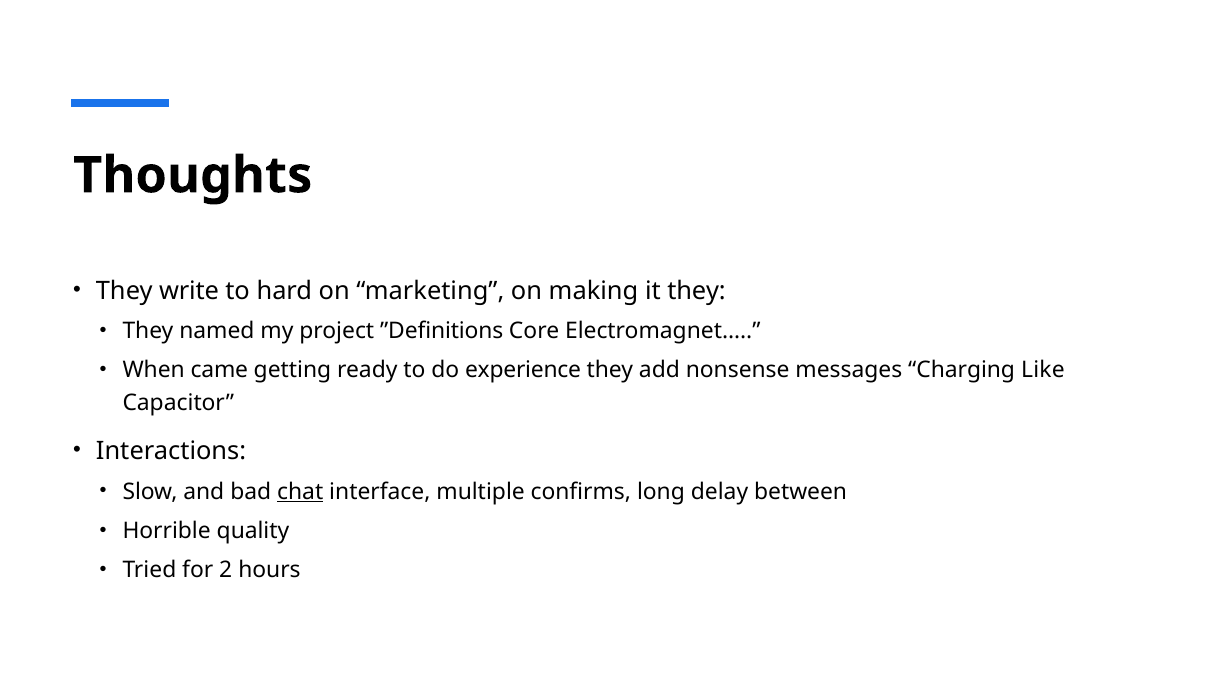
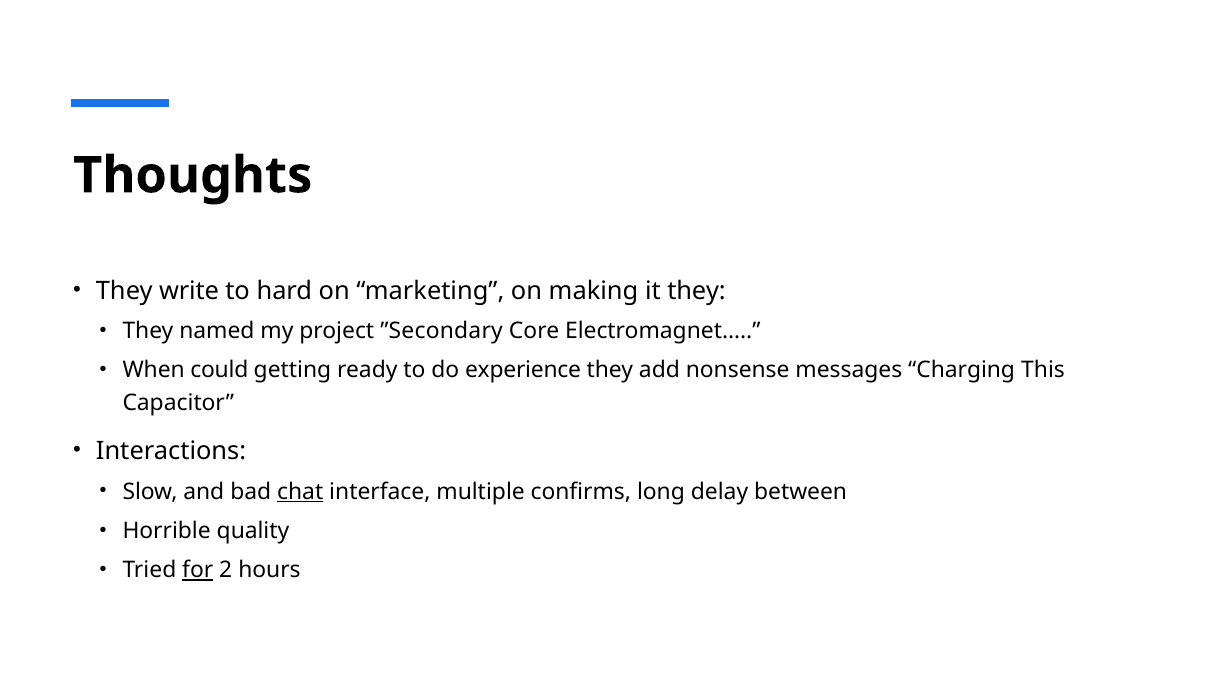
”Definitions: ”Definitions -> ”Secondary (442, 332)
came: came -> could (219, 371)
Like: Like -> This (1043, 371)
for underline: none -> present (198, 571)
